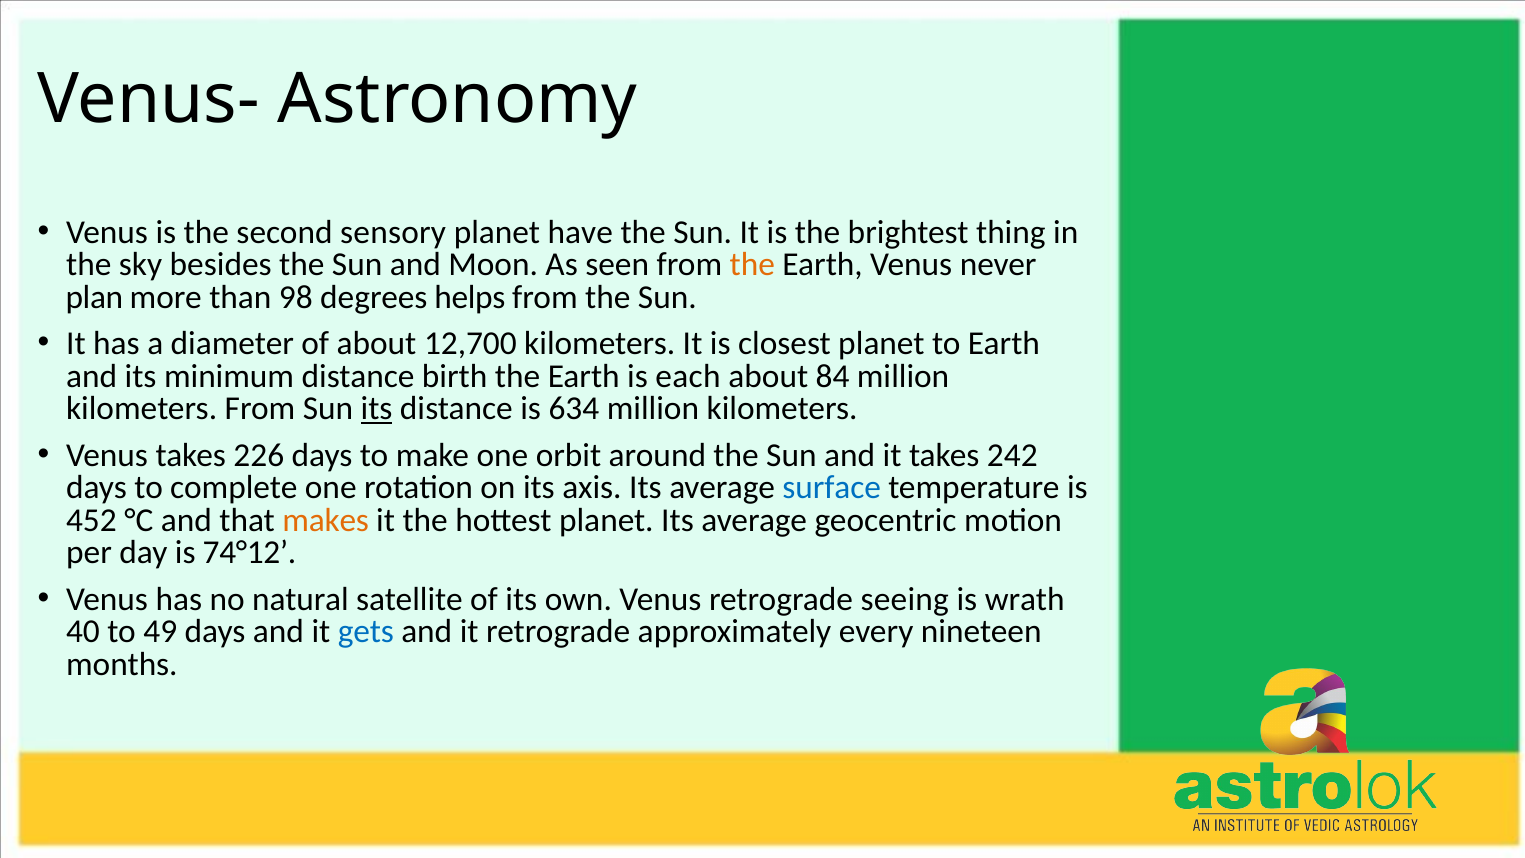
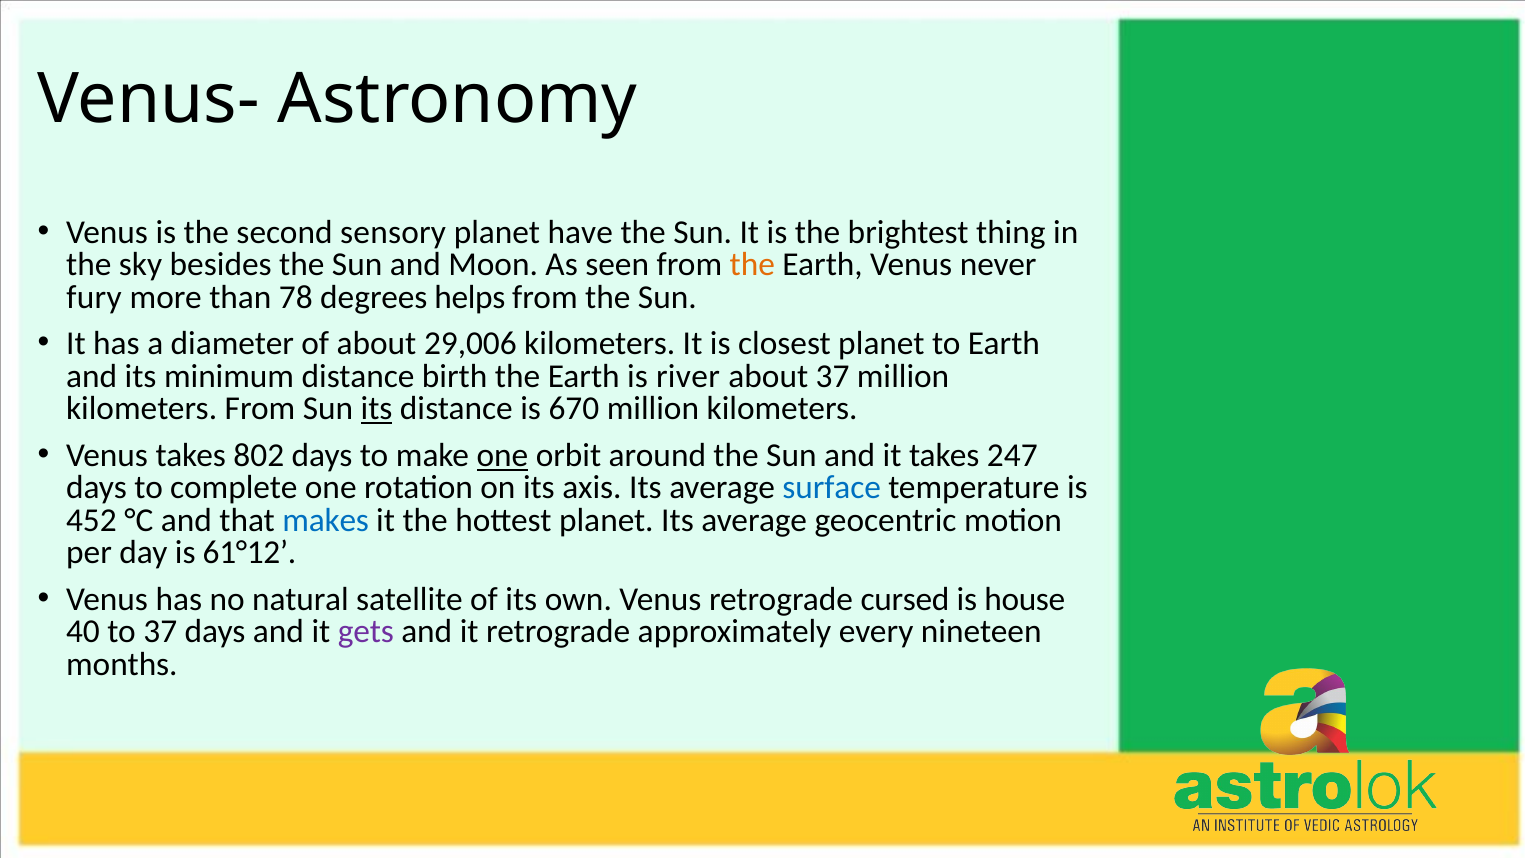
plan: plan -> fury (94, 297)
98: 98 -> 78 (296, 297)
12,700: 12,700 -> 29,006 (470, 344)
each: each -> river (688, 376)
about 84: 84 -> 37 (833, 376)
634: 634 -> 670 (574, 408)
226: 226 -> 802 (259, 455)
one underline: none -> present (502, 455)
242: 242 -> 247 (1012, 455)
makes colour: orange -> blue (326, 520)
74°12: 74°12 -> 61°12 (249, 552)
seeing: seeing -> cursed (905, 599)
wrath: wrath -> house (1025, 599)
to 49: 49 -> 37 (160, 632)
gets colour: blue -> purple (366, 632)
